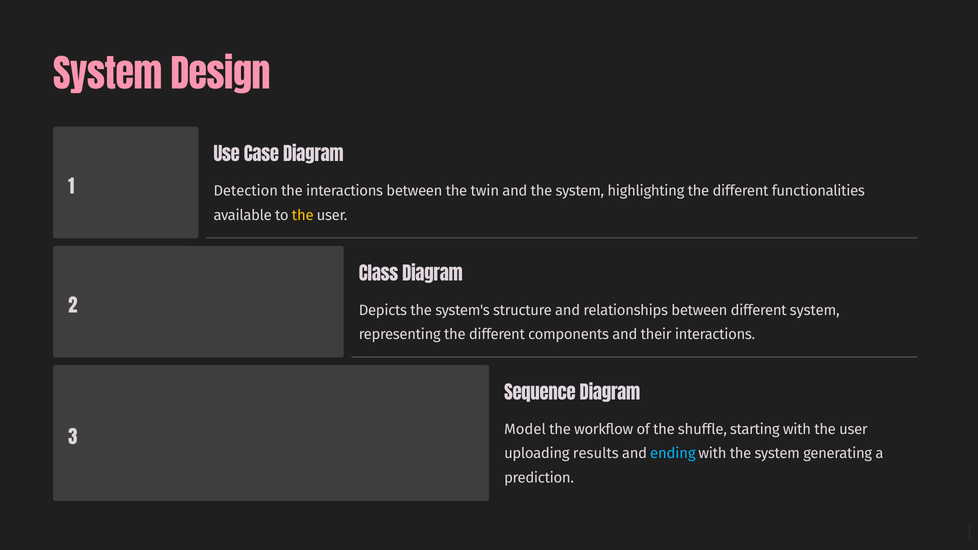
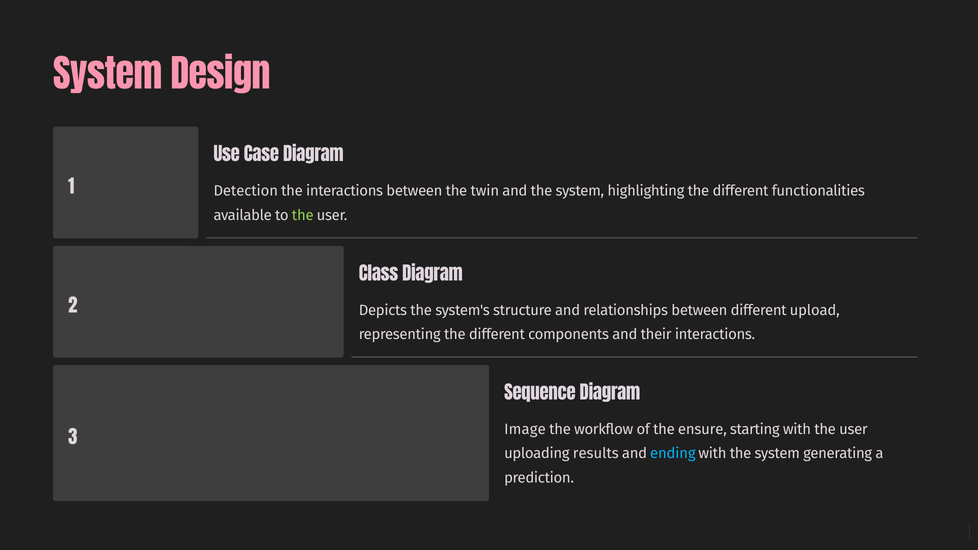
the colour: yellow -> light green (303, 215)
different system: system -> upload (815, 310)
Model: Model -> Image (525, 429)
shuffle: shuffle -> ensure (702, 429)
